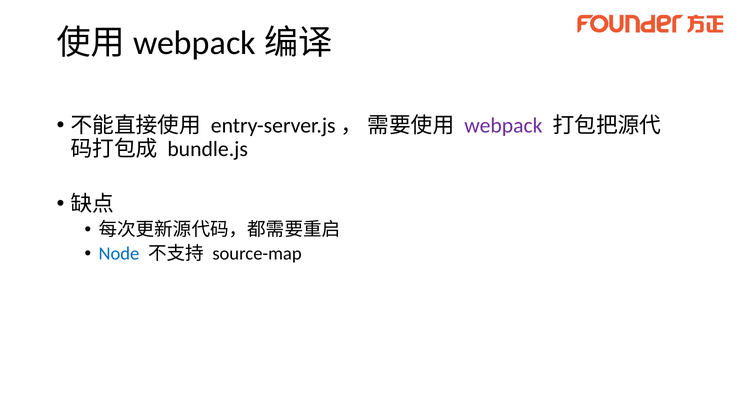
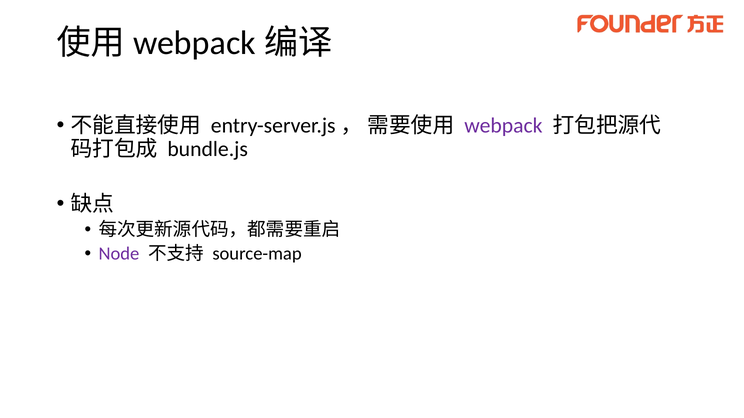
Node colour: blue -> purple (119, 254)
